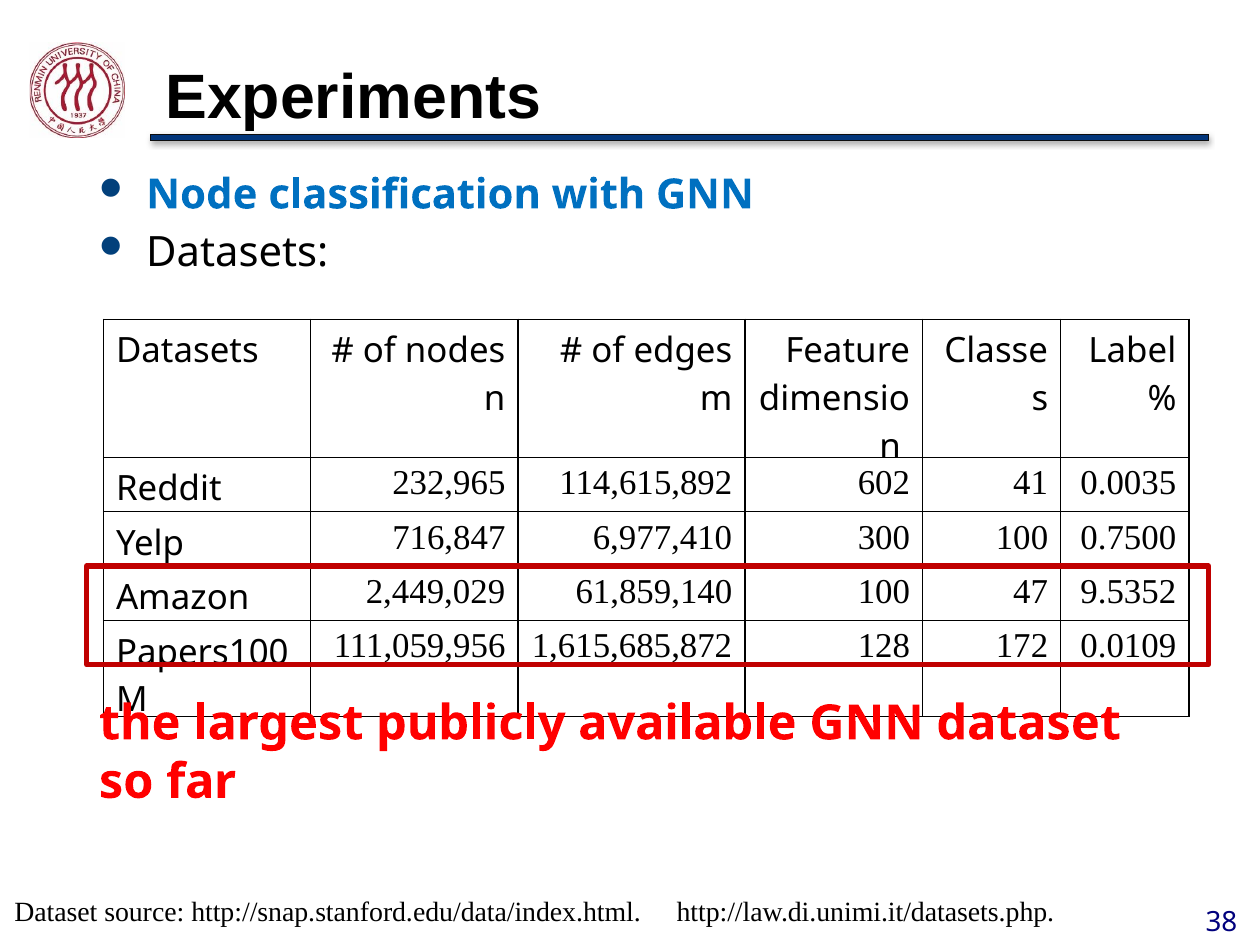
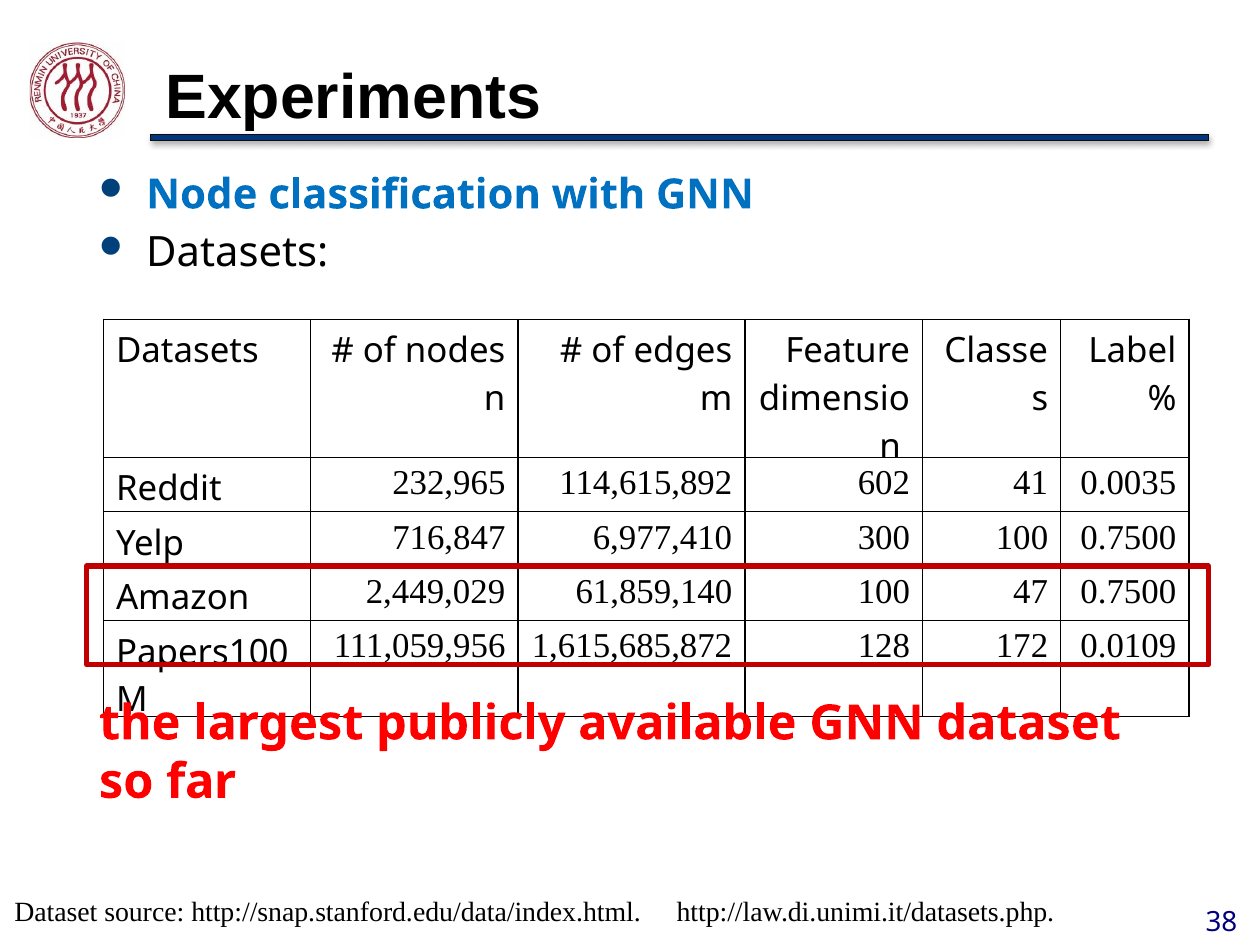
47 9.5352: 9.5352 -> 0.7500 (1128, 592)
